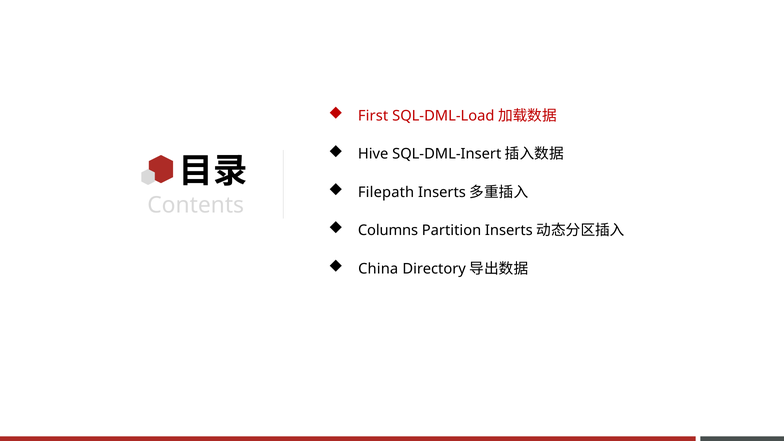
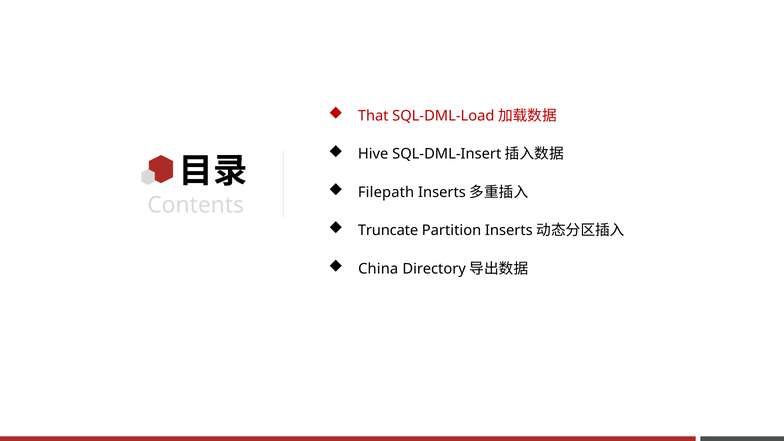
First: First -> That (373, 116)
Columns: Columns -> Truncate (388, 231)
